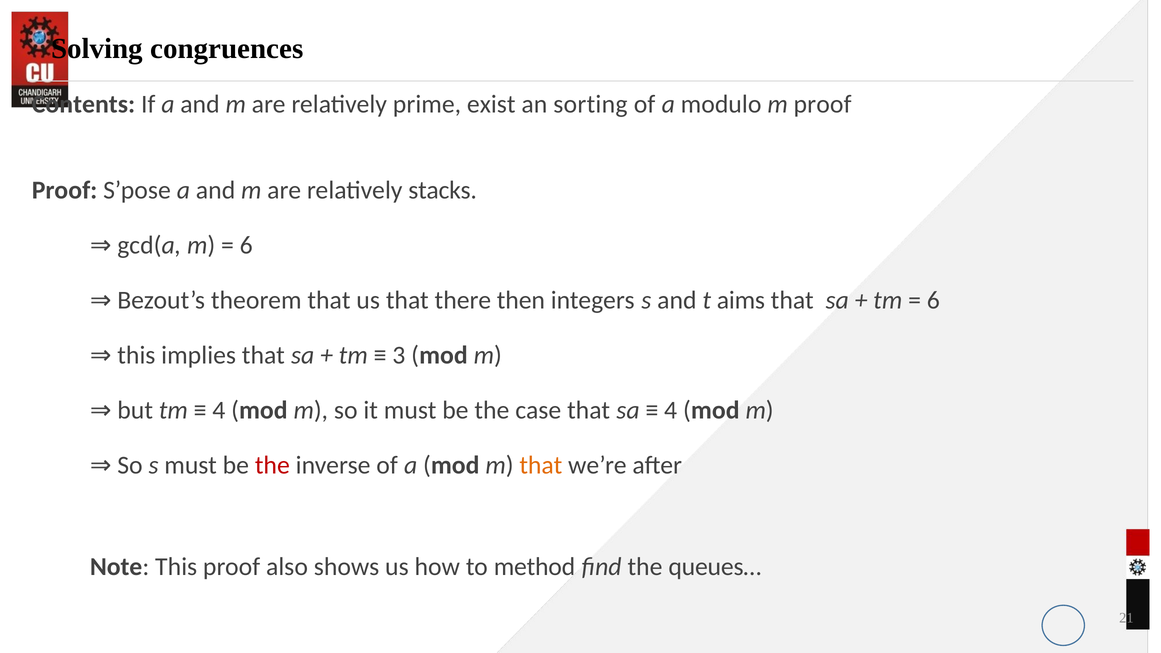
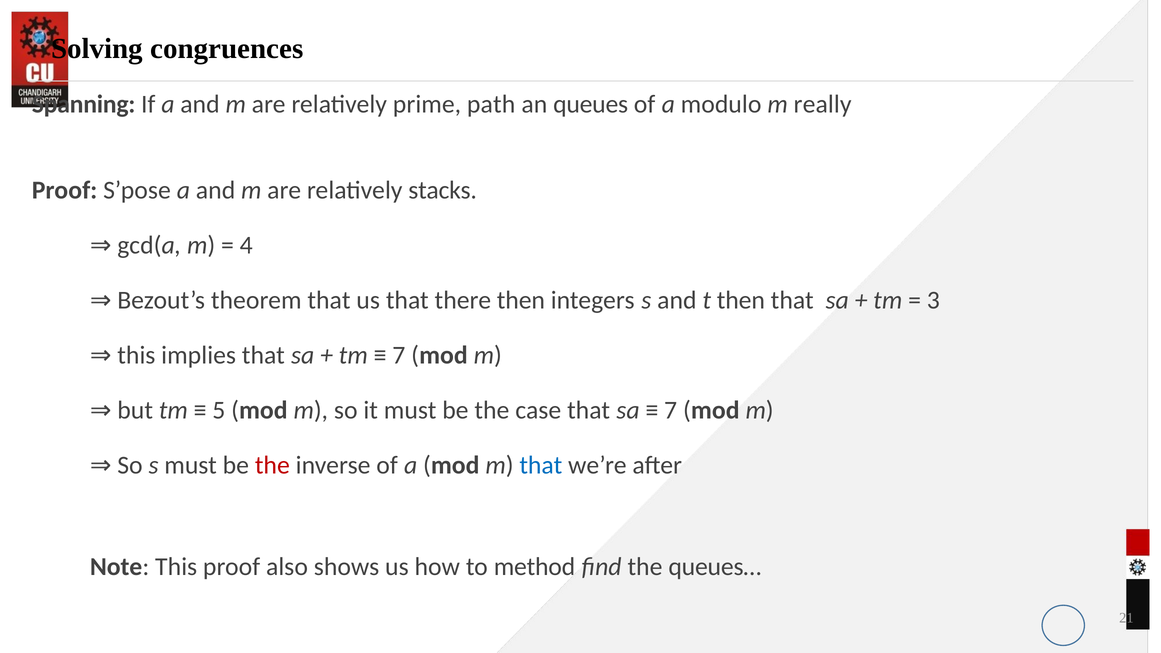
Contents: Contents -> Spanning (84, 104)
exist: exist -> path (491, 104)
sorting: sorting -> queues (591, 104)
m proof: proof -> really (823, 104)
6: 6 -> 4 (246, 245)
t aims: aims -> then (741, 300)
6: 6 -> 3 (933, 300)
3: 3 -> 7 (399, 355)
4: 4 -> 5 (219, 410)
4: 4 -> 7 (671, 410)
that colour: orange -> blue (541, 465)
